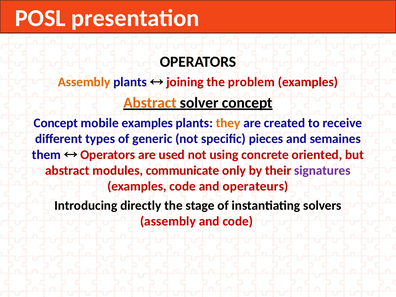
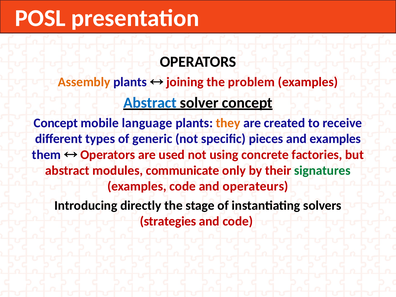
Abstract colour: orange -> blue (150, 103)
mobile examples: examples -> language (147, 123)
and semaines: semaines -> examples (335, 139)
oriented: oriented -> factories (317, 155)
signatures colour: purple -> green (322, 171)
assembly: assembly -> strategies (168, 221)
